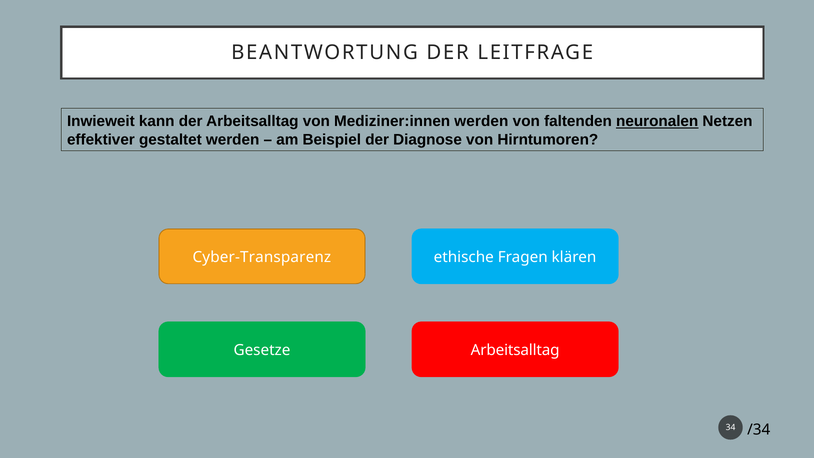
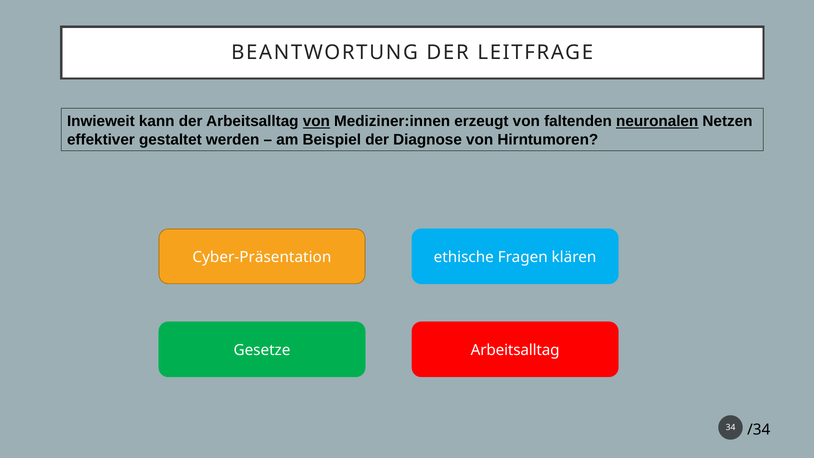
von underline: none -> present (316, 121)
Mediziner:innen werden: werden -> erzeugt (481, 121)
Cyber-Transparenz: Cyber-Transparenz -> Cyber-Präsentation (262, 257)
